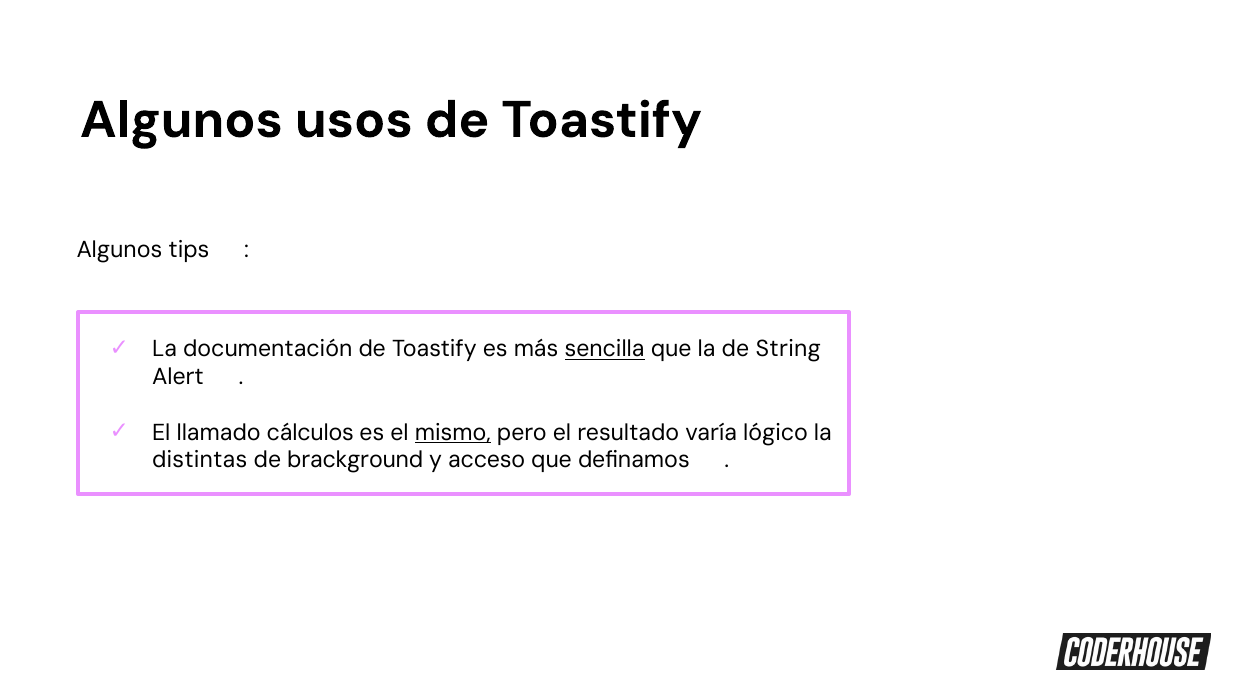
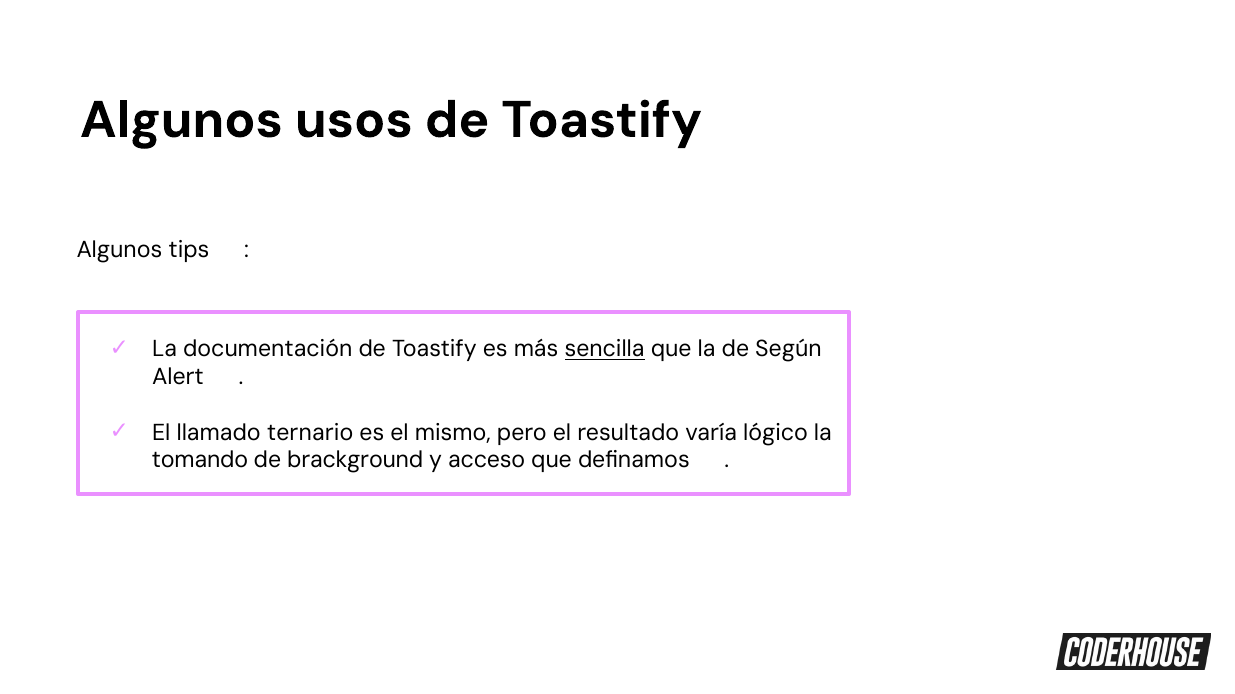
String: String -> Según (788, 350)
cálculos: cálculos -> ternario (310, 433)
mismo underline: present -> none (453, 433)
distintas: distintas -> tomando (200, 461)
